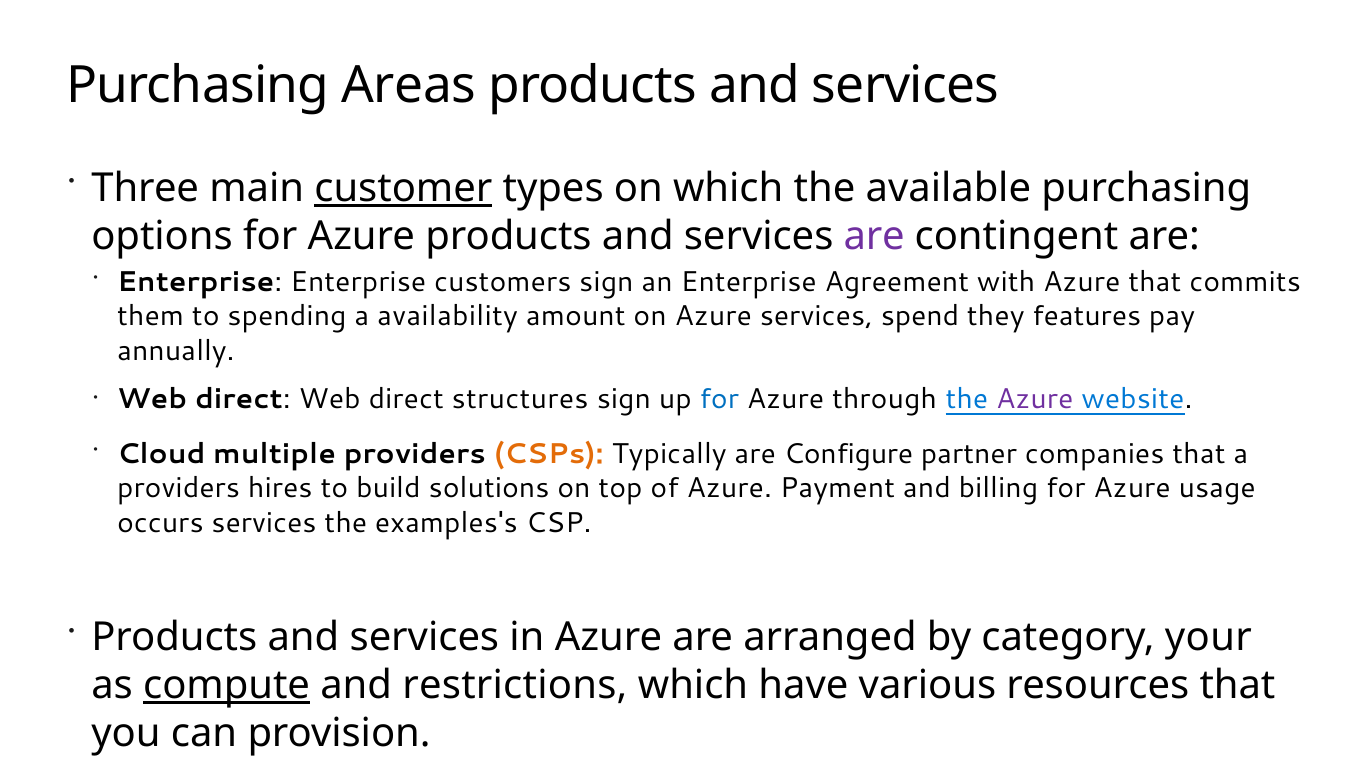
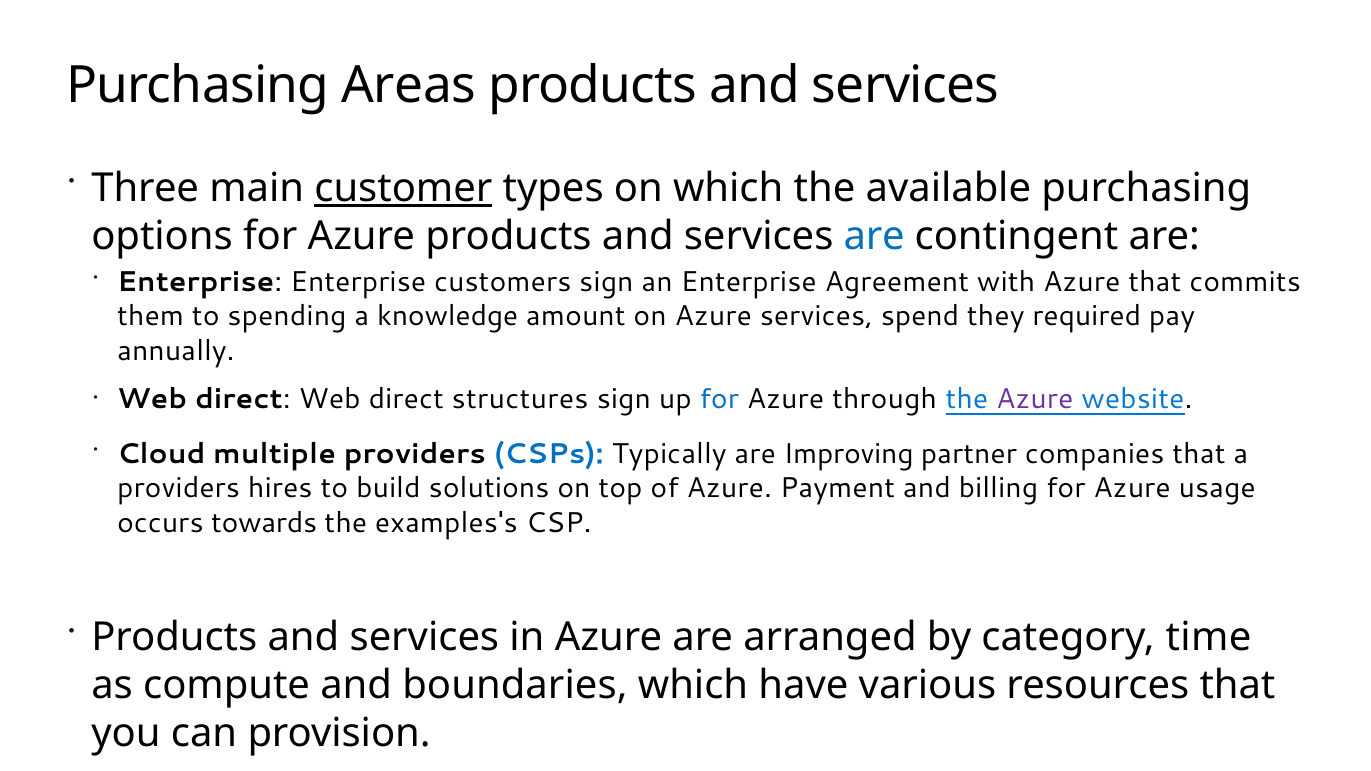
are colour: purple -> blue (874, 236)
availability: availability -> knowledge (448, 317)
features: features -> required (1087, 317)
CSPs colour: orange -> blue (549, 454)
Configure: Configure -> Improving (849, 454)
occurs services: services -> towards (264, 523)
your: your -> time (1208, 637)
compute underline: present -> none (227, 685)
restrictions: restrictions -> boundaries (515, 685)
